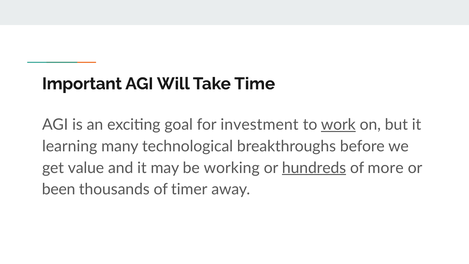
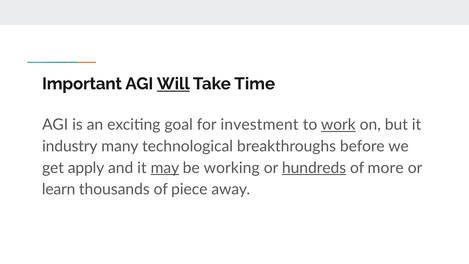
Will underline: none -> present (173, 84)
learning: learning -> industry (70, 146)
value: value -> apply (86, 168)
may underline: none -> present (165, 168)
been: been -> learn (59, 189)
timer: timer -> piece (189, 189)
